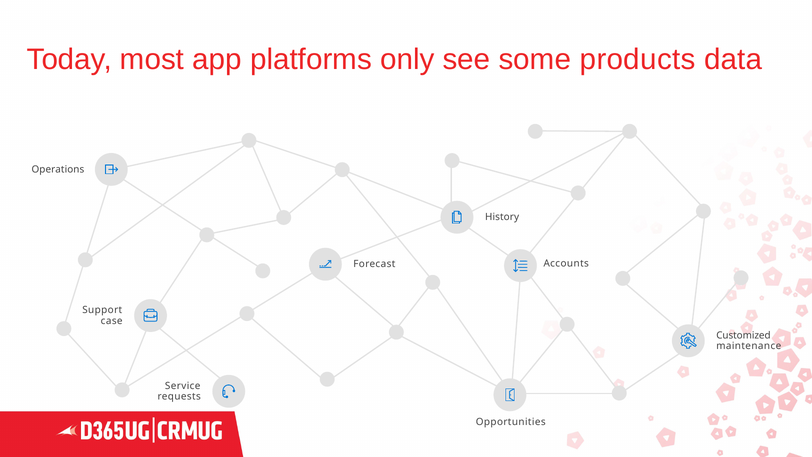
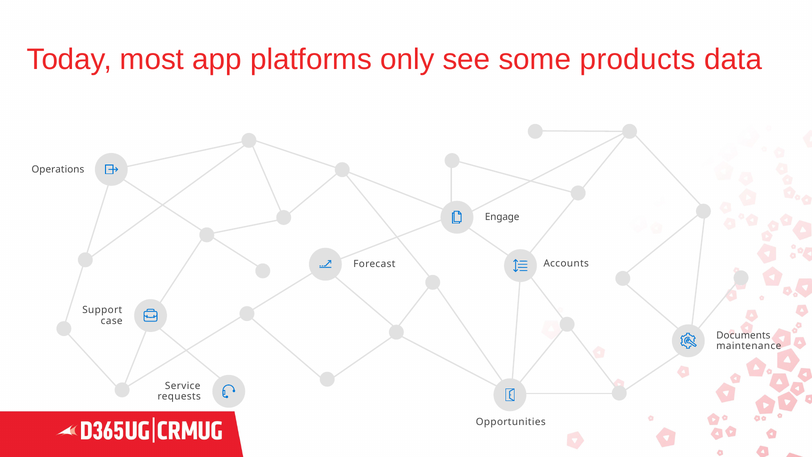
History: History -> Engage (502, 217)
Customized: Customized -> Documents (743, 335)
